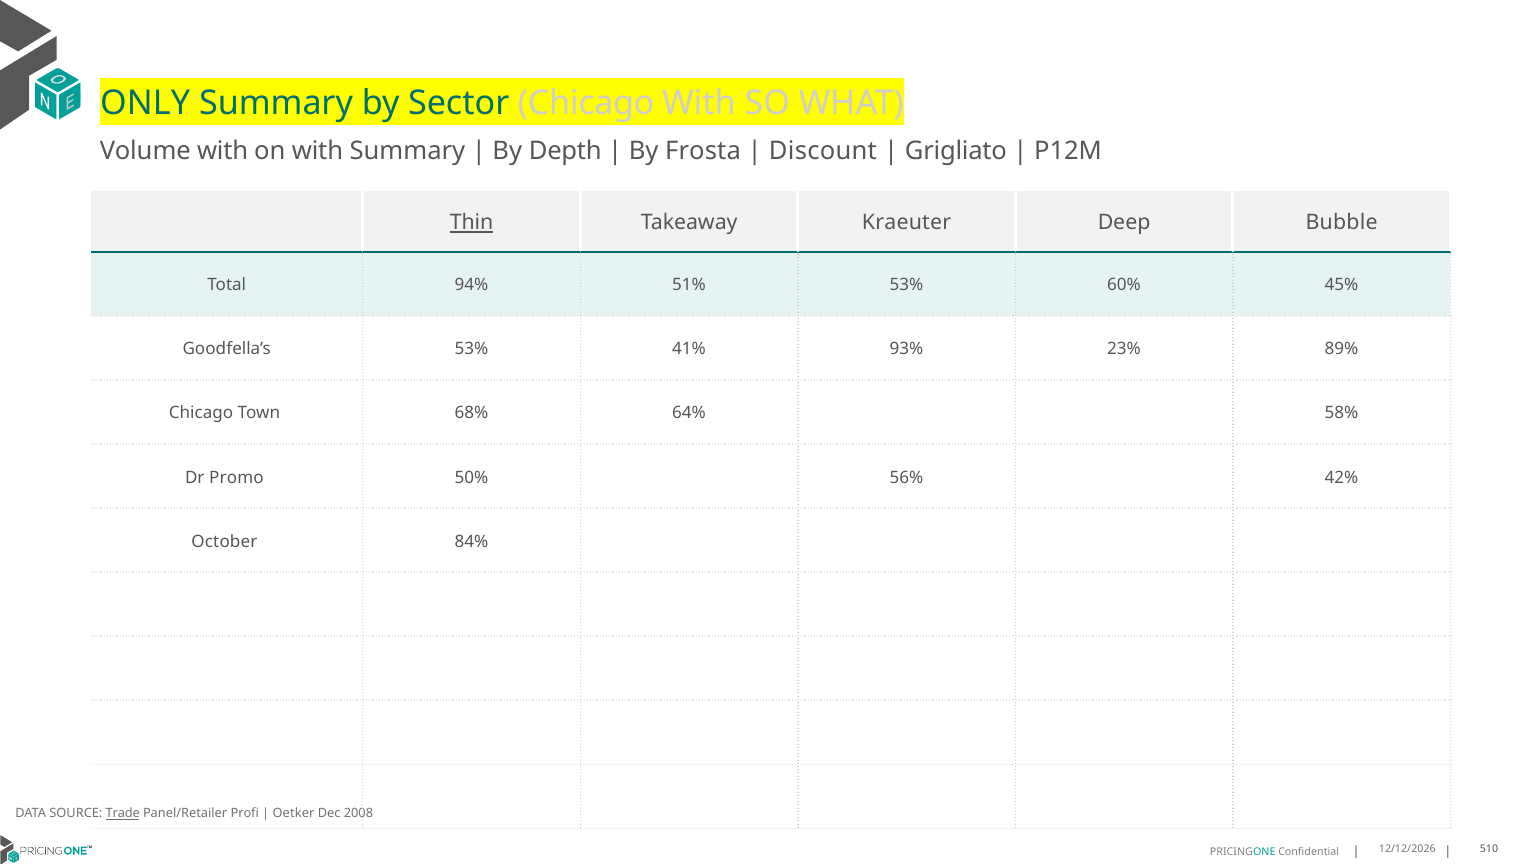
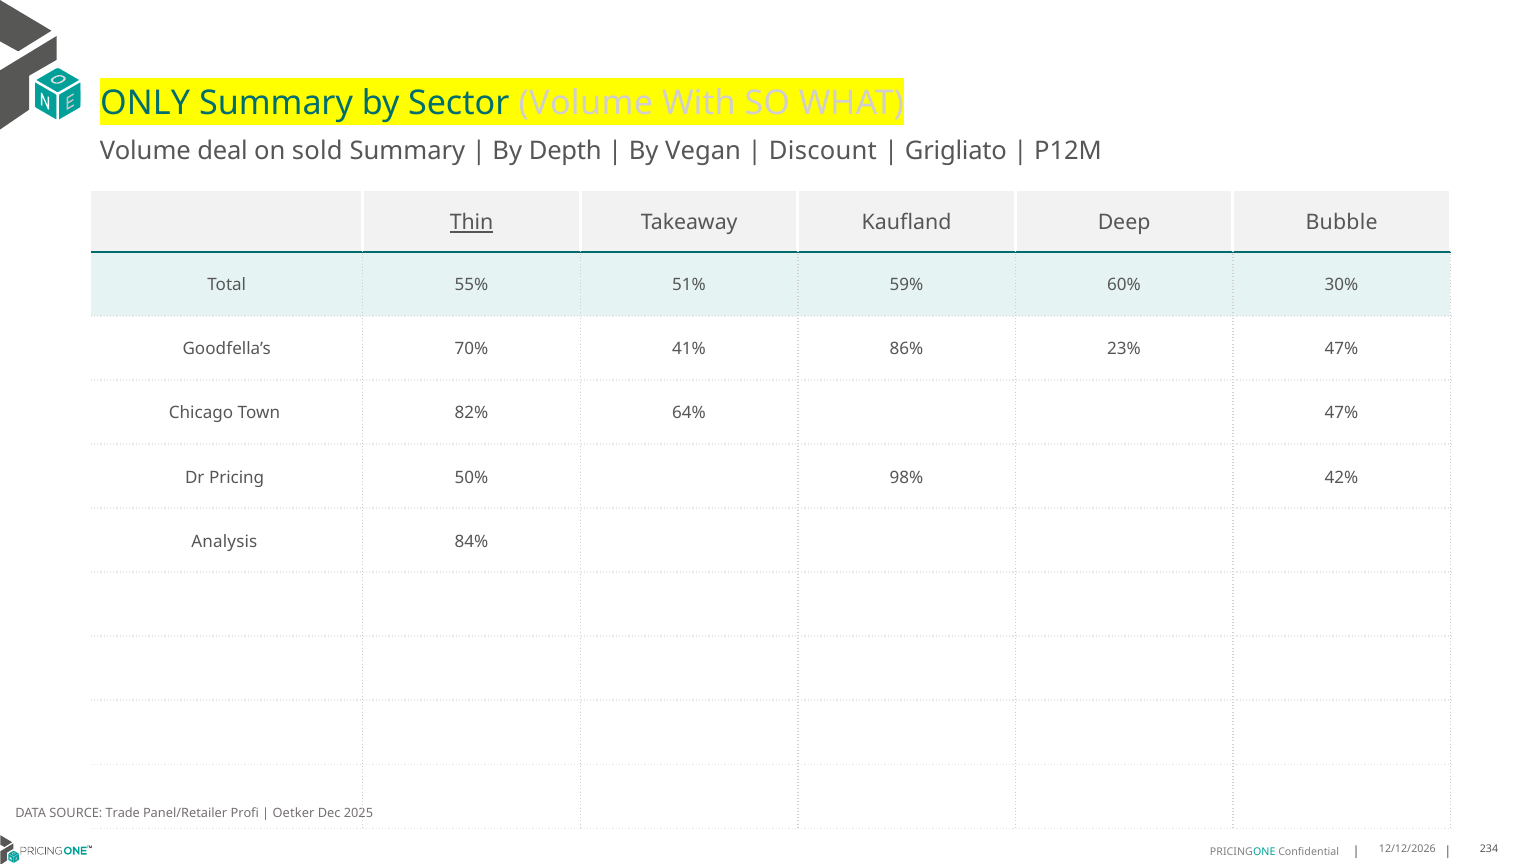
Sector Chicago: Chicago -> Volume (586, 103)
Volume with: with -> deal (223, 151)
on with: with -> sold (317, 151)
Frosta: Frosta -> Vegan (703, 151)
Kraeuter: Kraeuter -> Kaufland (907, 223)
94%: 94% -> 55% (471, 285)
51% 53%: 53% -> 59% (906, 285)
45%: 45% -> 30% (1342, 285)
Goodfella’s 53%: 53% -> 70% (471, 349)
93%: 93% -> 86% (906, 349)
23% 89%: 89% -> 47% (1342, 349)
68%: 68% -> 82% (471, 413)
64% 58%: 58% -> 47% (1342, 413)
Promo: Promo -> Pricing (237, 477)
56%: 56% -> 98% (906, 477)
October: October -> Analysis (224, 542)
Trade underline: present -> none (123, 814)
2008: 2008 -> 2025 (358, 814)
510: 510 -> 234 (1489, 850)
